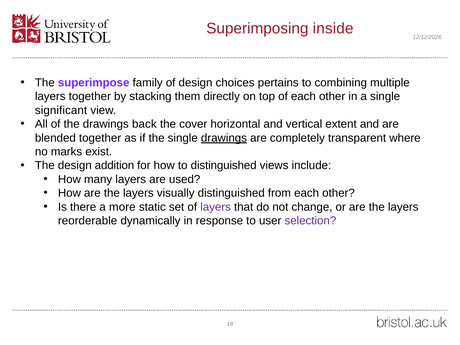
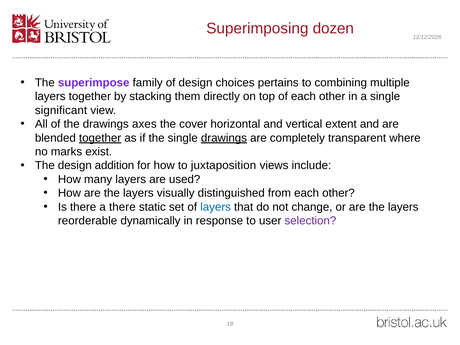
inside: inside -> dozen (333, 28)
back: back -> axes (144, 124)
together underline: none -> present (100, 138)
to distinguished: distinguished -> juxtaposition (224, 165)
a more: more -> there (122, 207)
layers colour: purple -> blue (216, 207)
